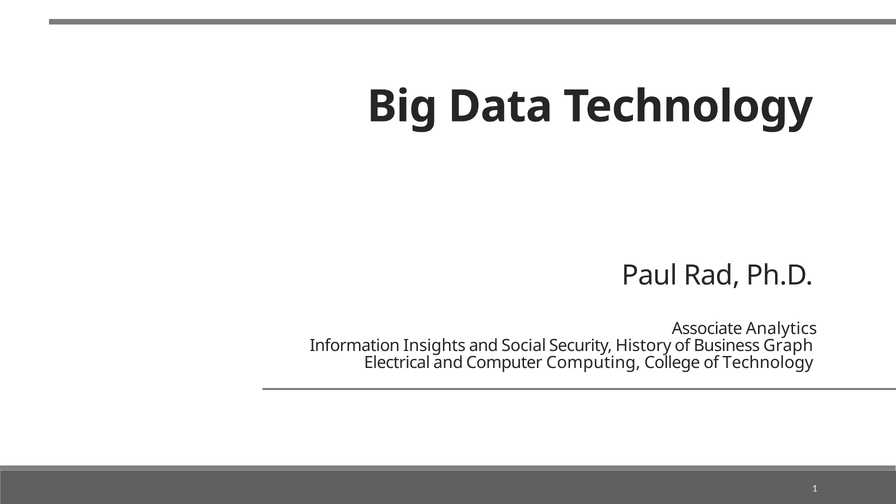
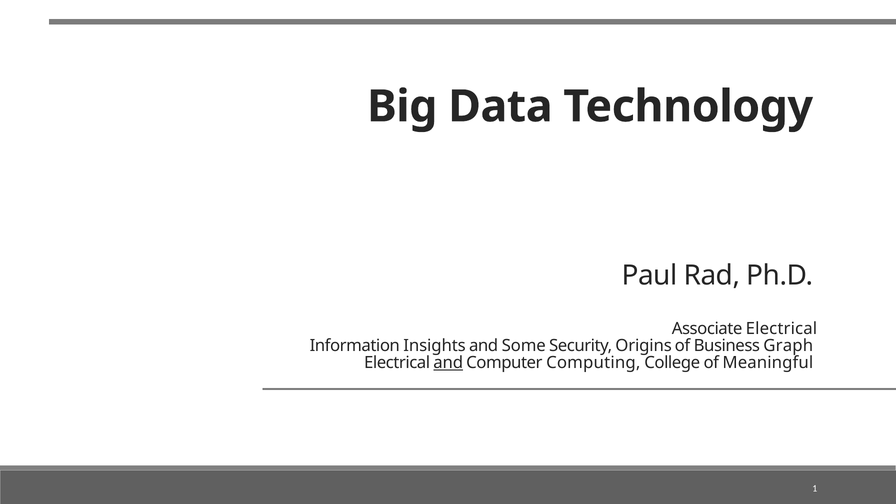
Associate Analytics: Analytics -> Electrical (781, 328)
Social: Social -> Some (524, 346)
History: History -> Origins (644, 346)
and underline: none -> present (448, 363)
of Technology: Technology -> Meaningful (768, 363)
